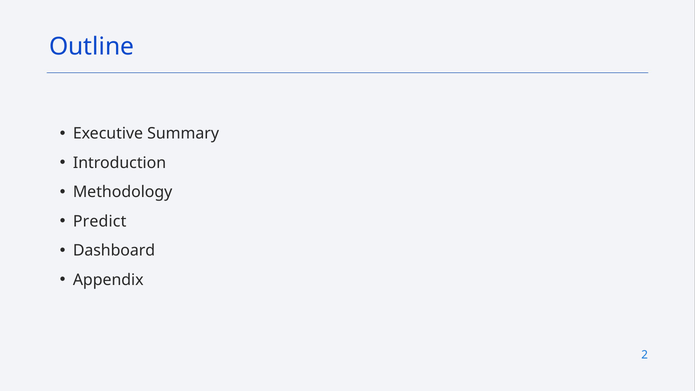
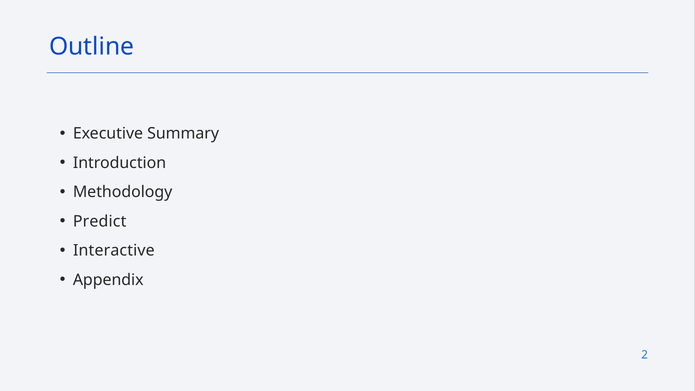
Dashboard: Dashboard -> Interactive (114, 251)
